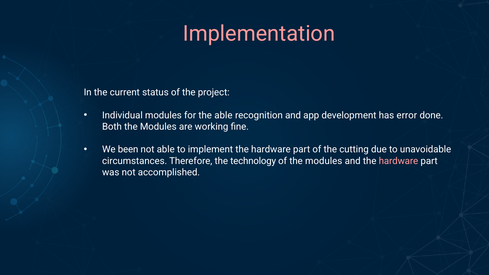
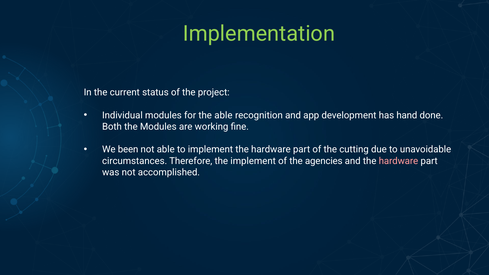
Implementation colour: pink -> light green (259, 34)
error: error -> hand (407, 115)
the technology: technology -> implement (253, 161)
of the modules: modules -> agencies (324, 161)
